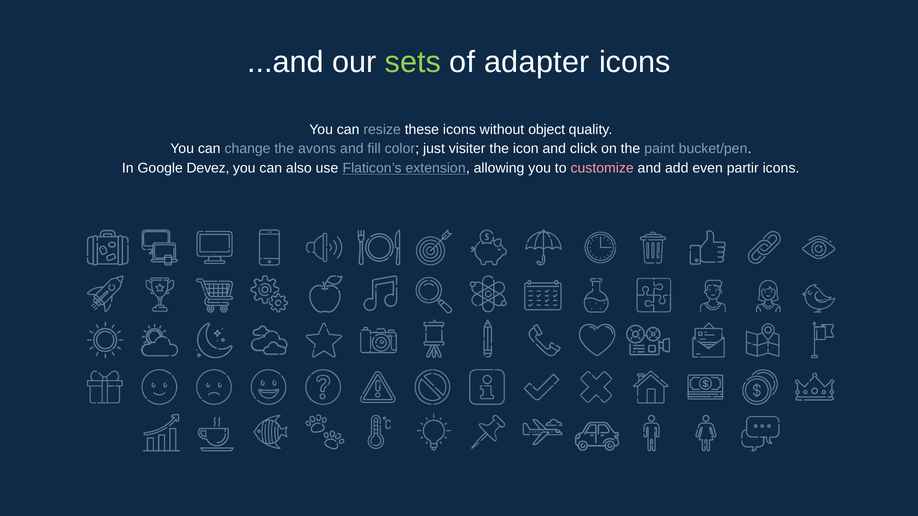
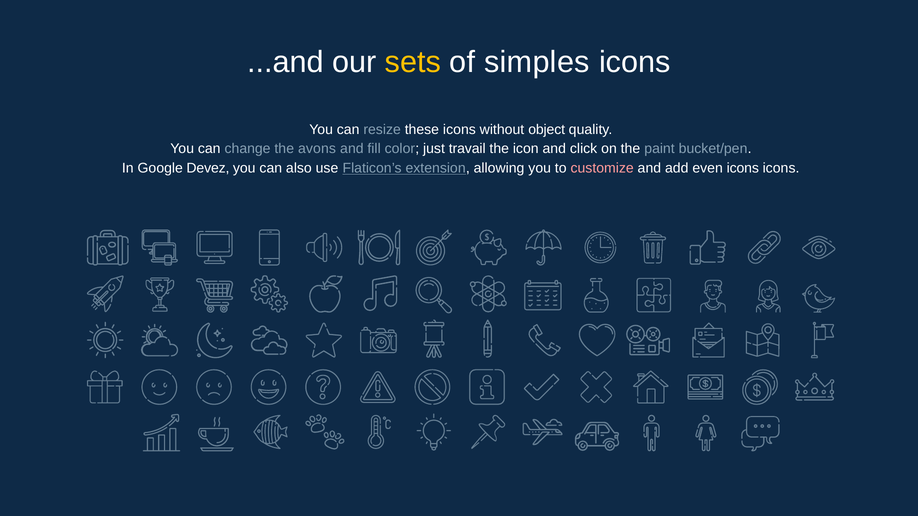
sets colour: light green -> yellow (413, 62)
adapter: adapter -> simples (537, 62)
visiter: visiter -> travail (467, 149)
even partir: partir -> icons (743, 168)
